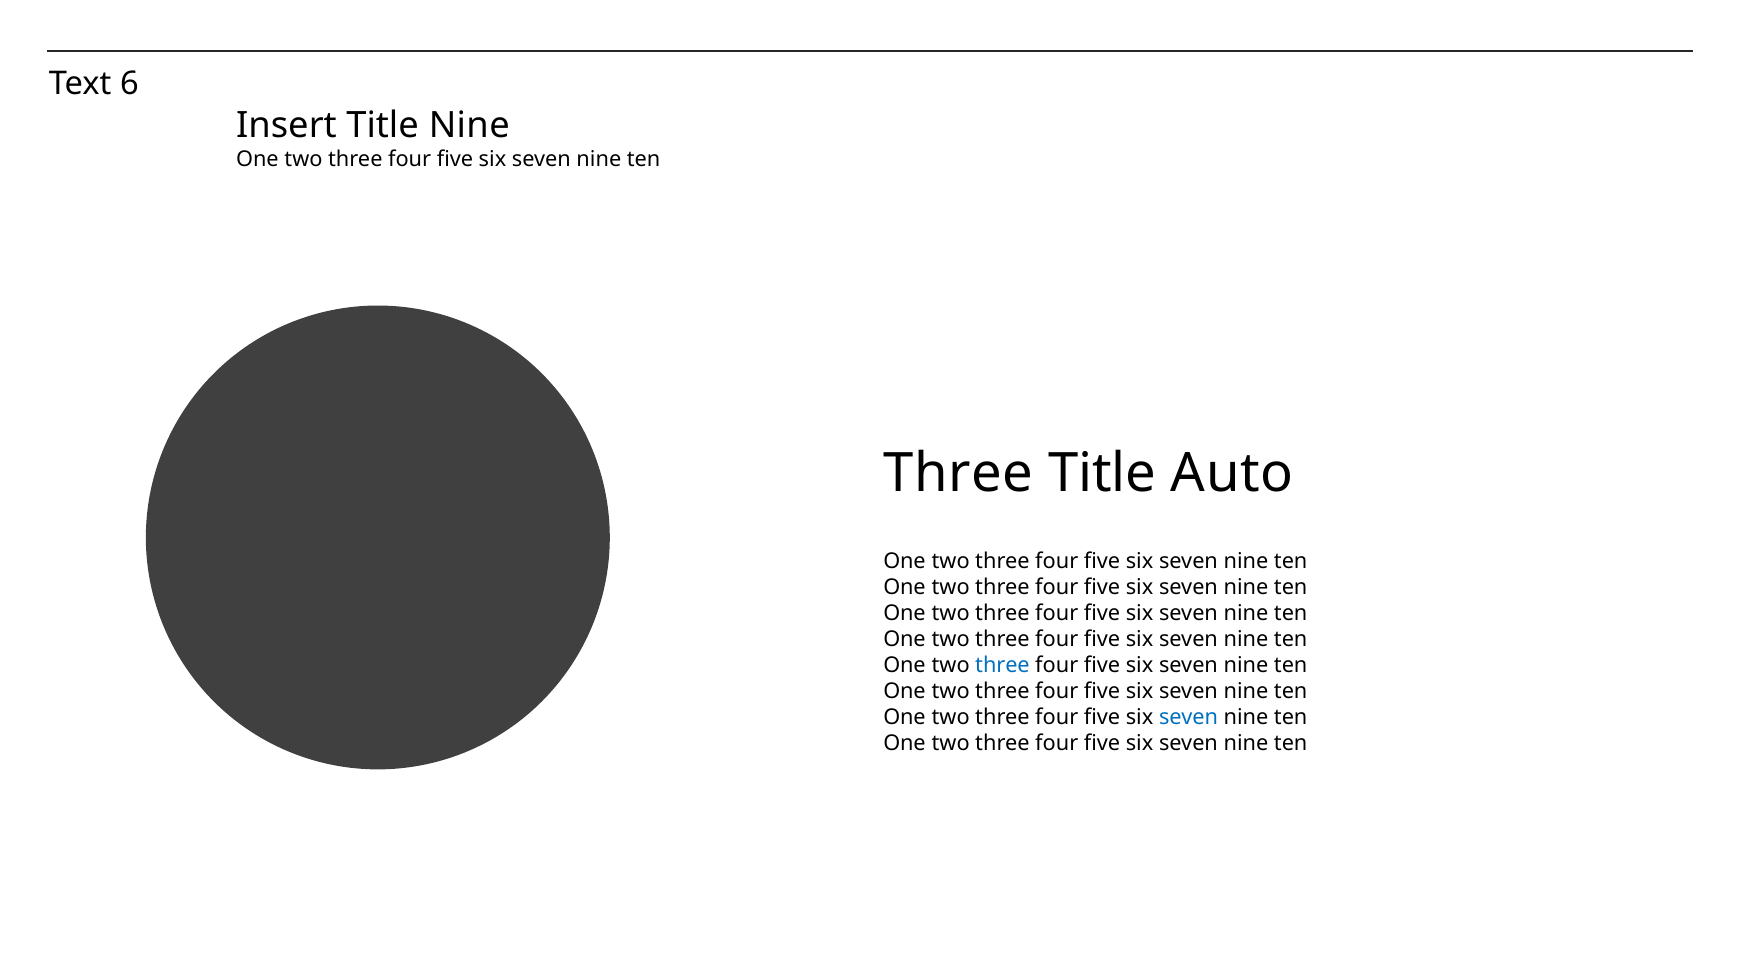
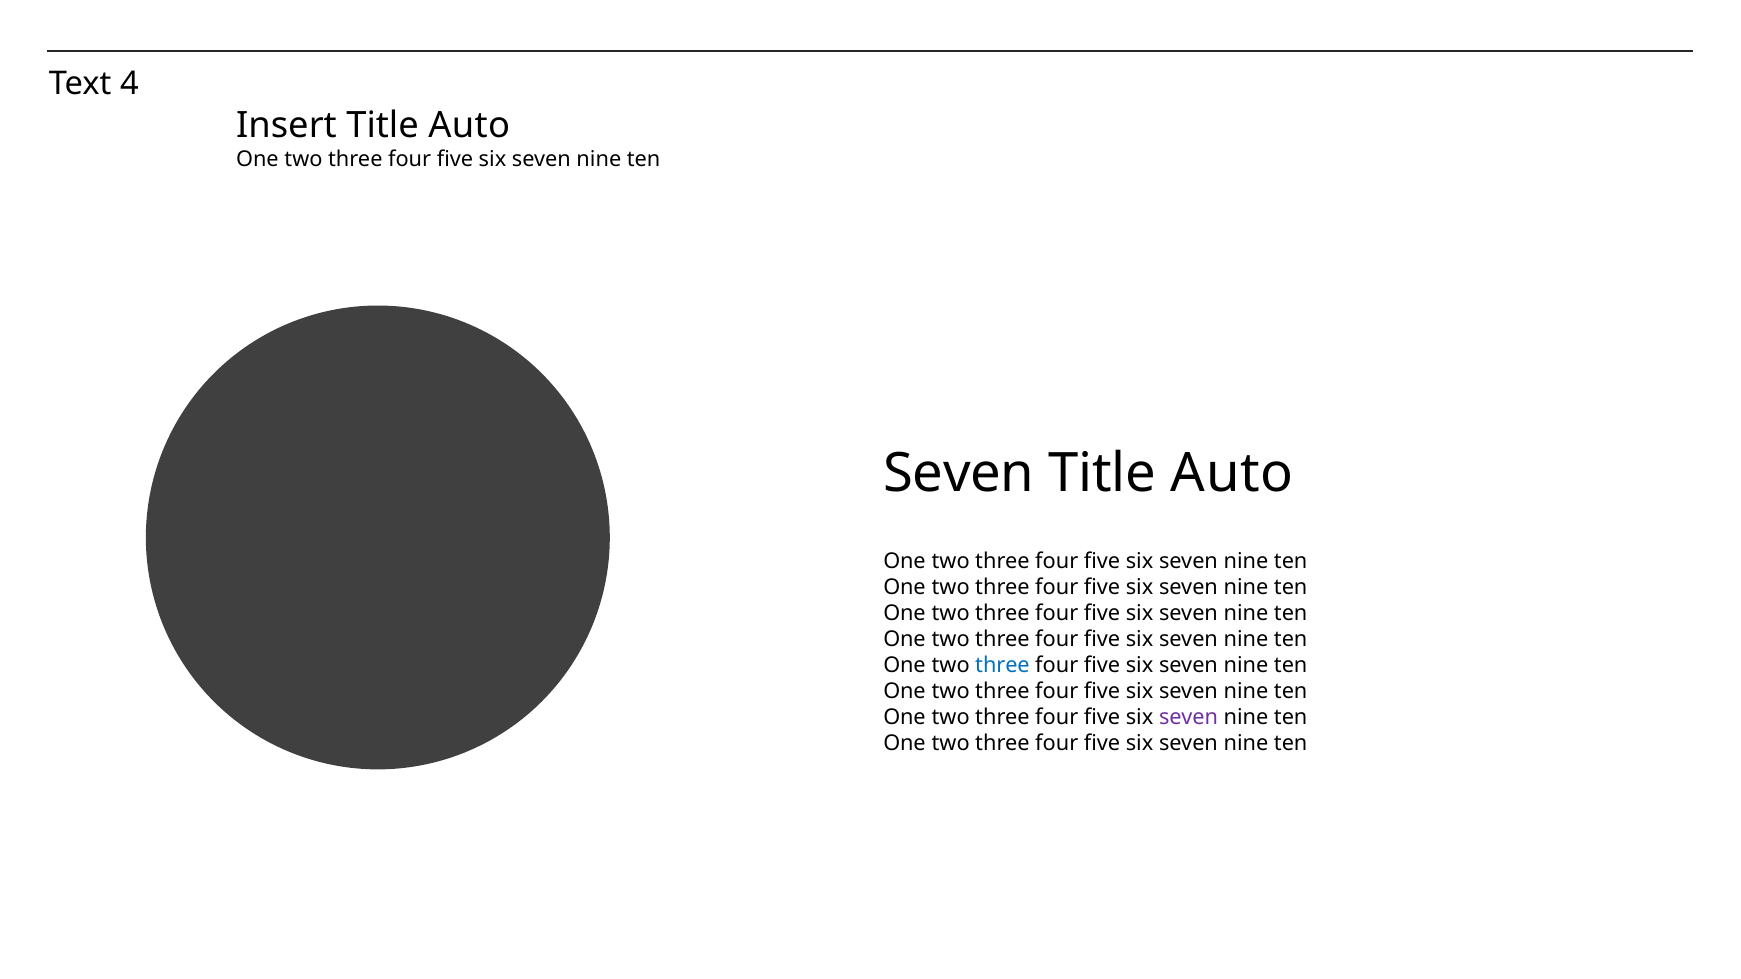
6: 6 -> 4 (129, 84)
Insert Title Nine: Nine -> Auto (469, 126)
Three: Three -> Seven (959, 474)
seven colour: blue -> purple (1189, 718)
